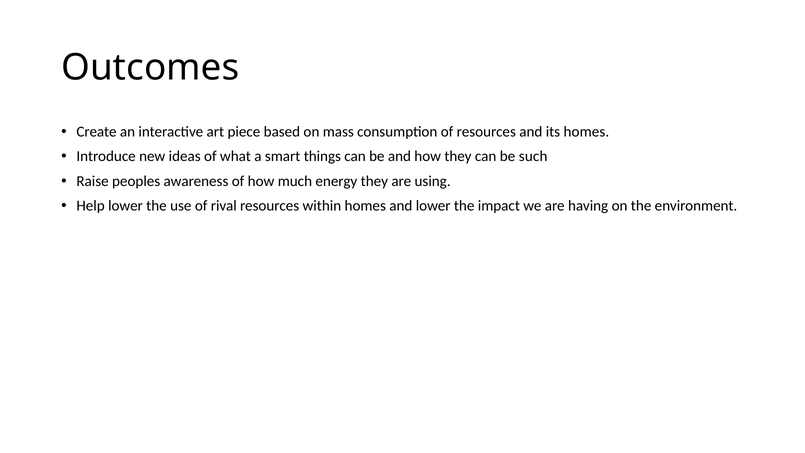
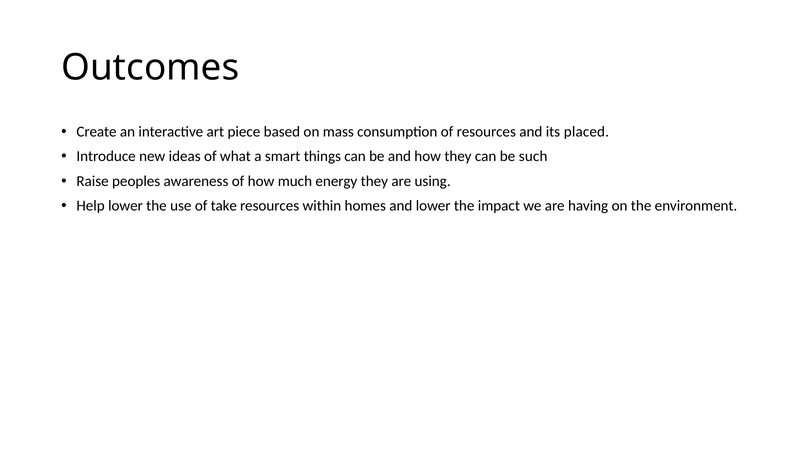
its homes: homes -> placed (586, 132)
rival: rival -> take (224, 206)
